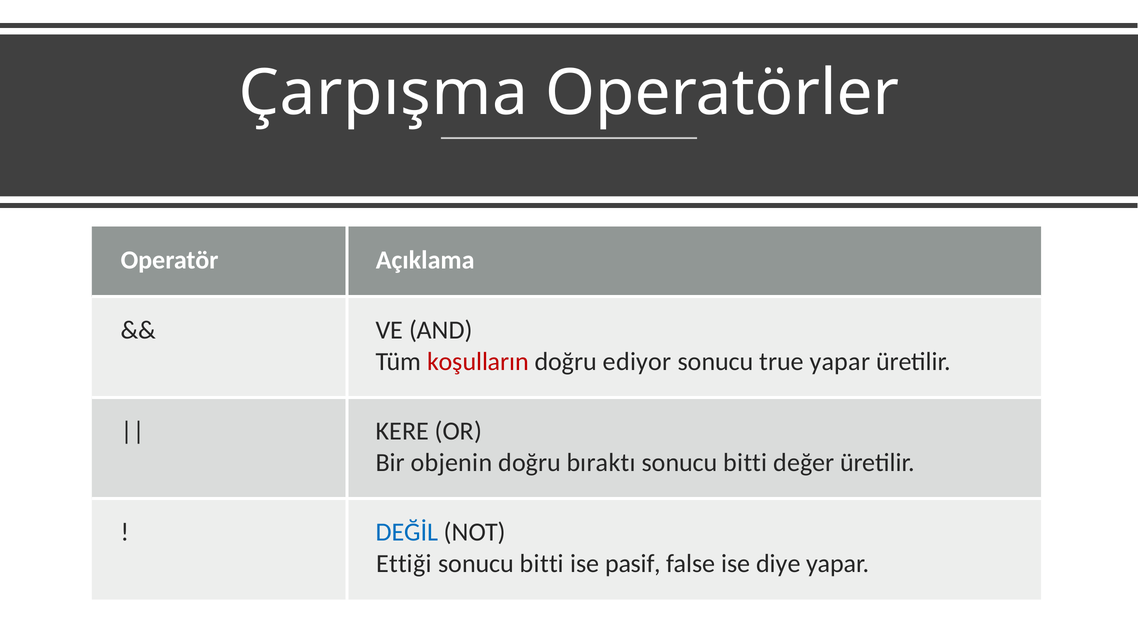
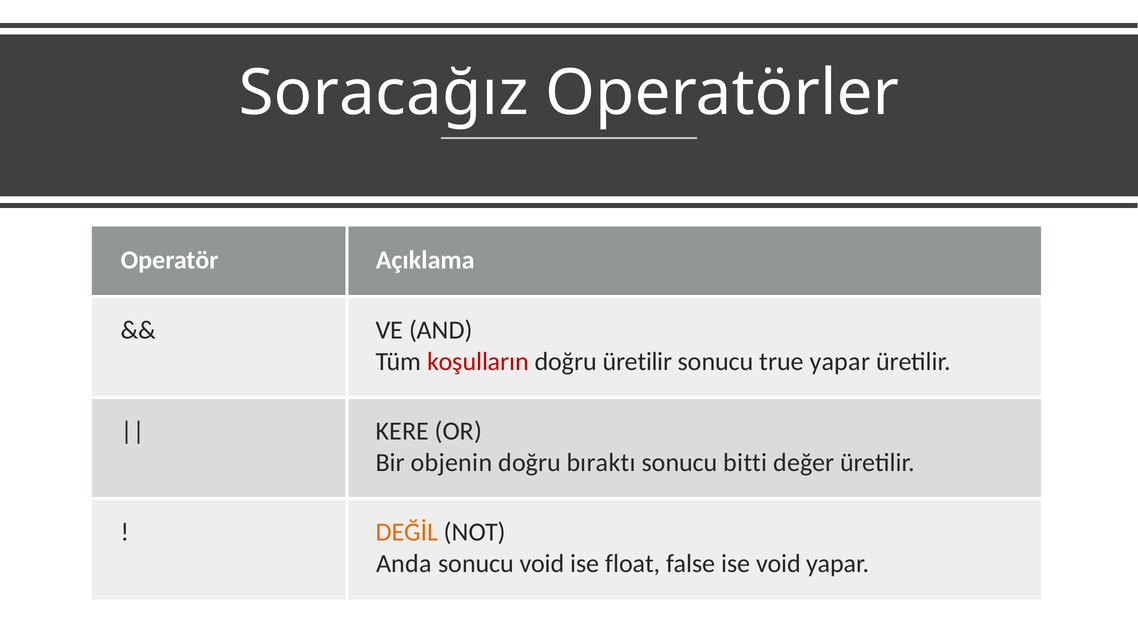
Çarpışma: Çarpışma -> Soracağız (384, 93)
doğru ediyor: ediyor -> üretilir (637, 362)
DEĞİL colour: blue -> orange (407, 532)
Ettiği: Ettiği -> Anda (404, 564)
bitti: bitti -> void (542, 564)
pasif: pasif -> float (633, 564)
ise diye: diye -> void (778, 564)
